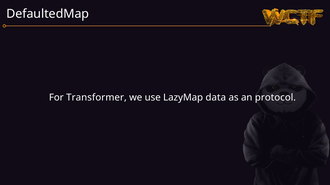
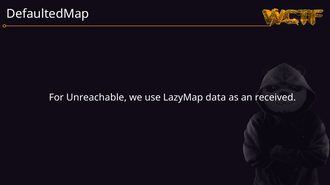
Transformer: Transformer -> Unreachable (96, 98)
protocol: protocol -> received (275, 98)
